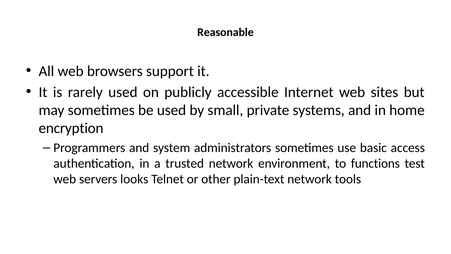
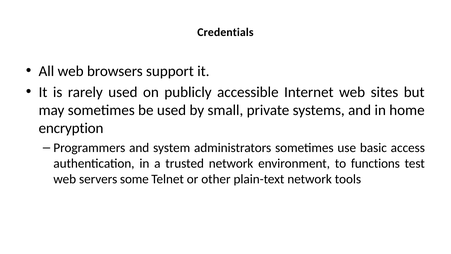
Reasonable: Reasonable -> Credentials (225, 32)
looks: looks -> some (134, 179)
